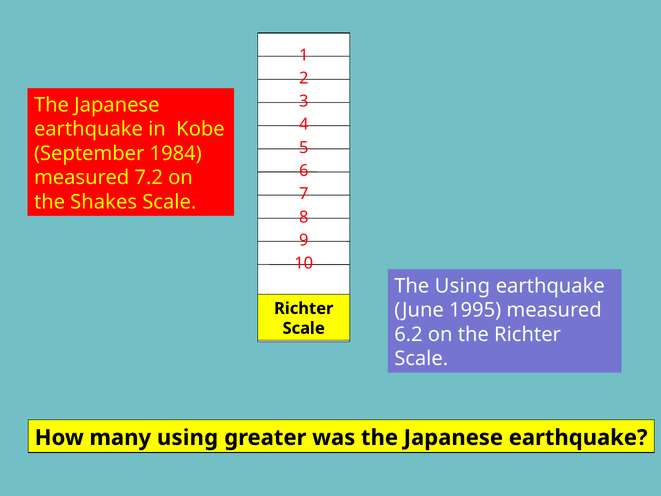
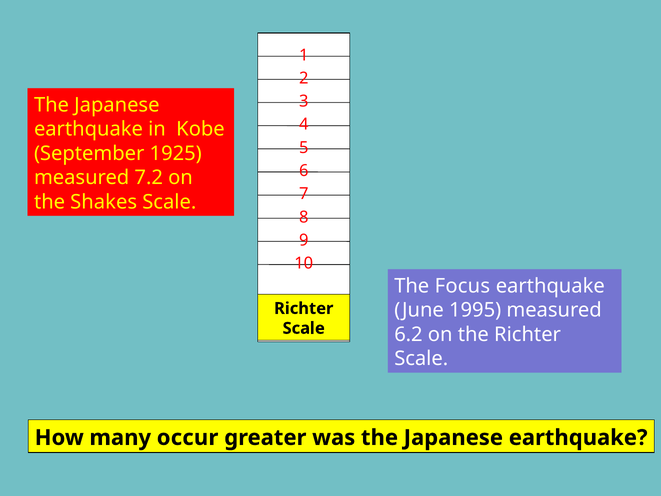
1984: 1984 -> 1925 (176, 153)
The Using: Using -> Focus (462, 286)
many using: using -> occur (188, 437)
